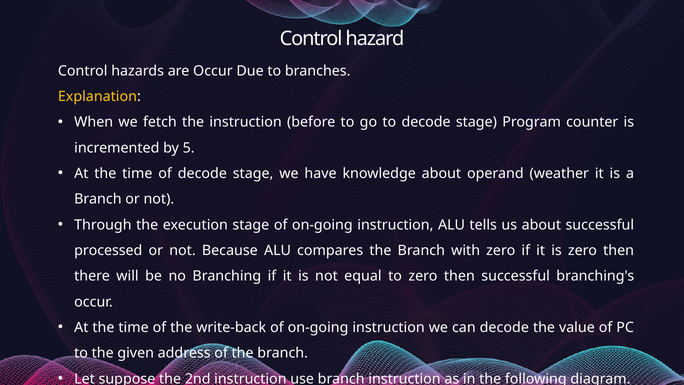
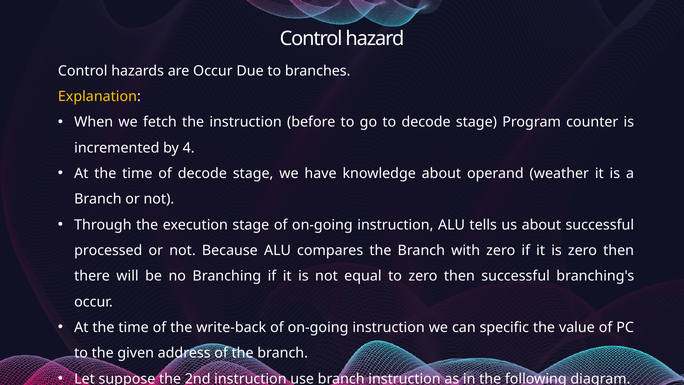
5: 5 -> 4 (189, 148)
can decode: decode -> specific (504, 327)
